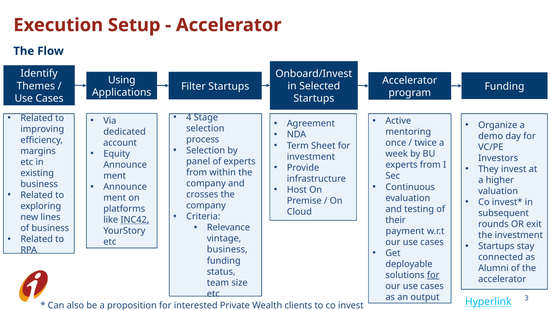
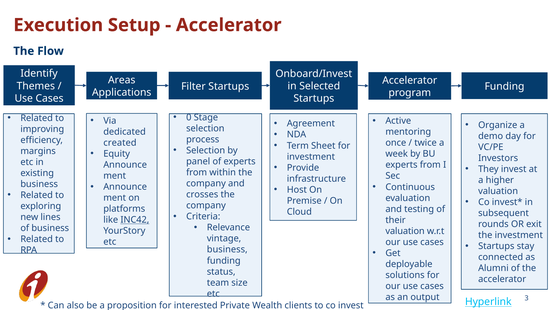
Using: Using -> Areas (122, 80)
4: 4 -> 0 (189, 117)
account: account -> created (120, 143)
payment: payment -> valuation (405, 231)
for underline: present -> none (433, 275)
